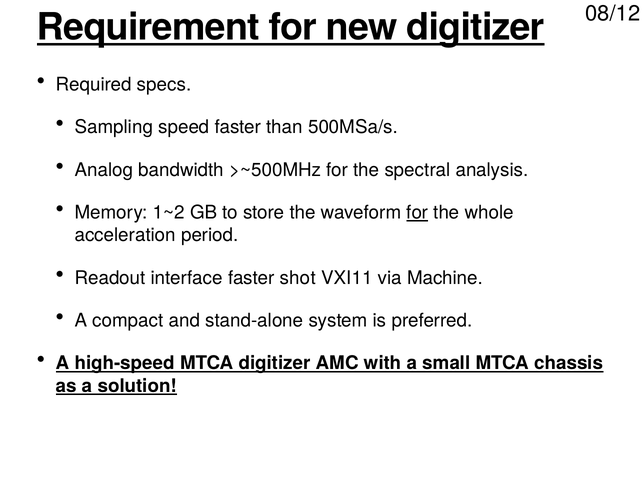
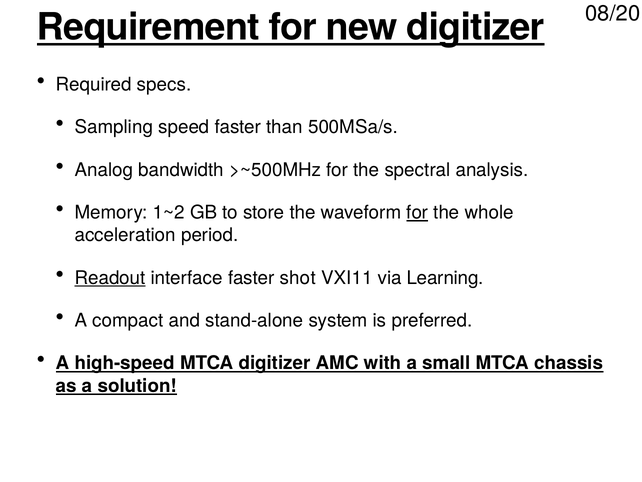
08/12: 08/12 -> 08/20 (613, 13)
Readout underline: none -> present (110, 278)
Machine: Machine -> Learning (445, 278)
